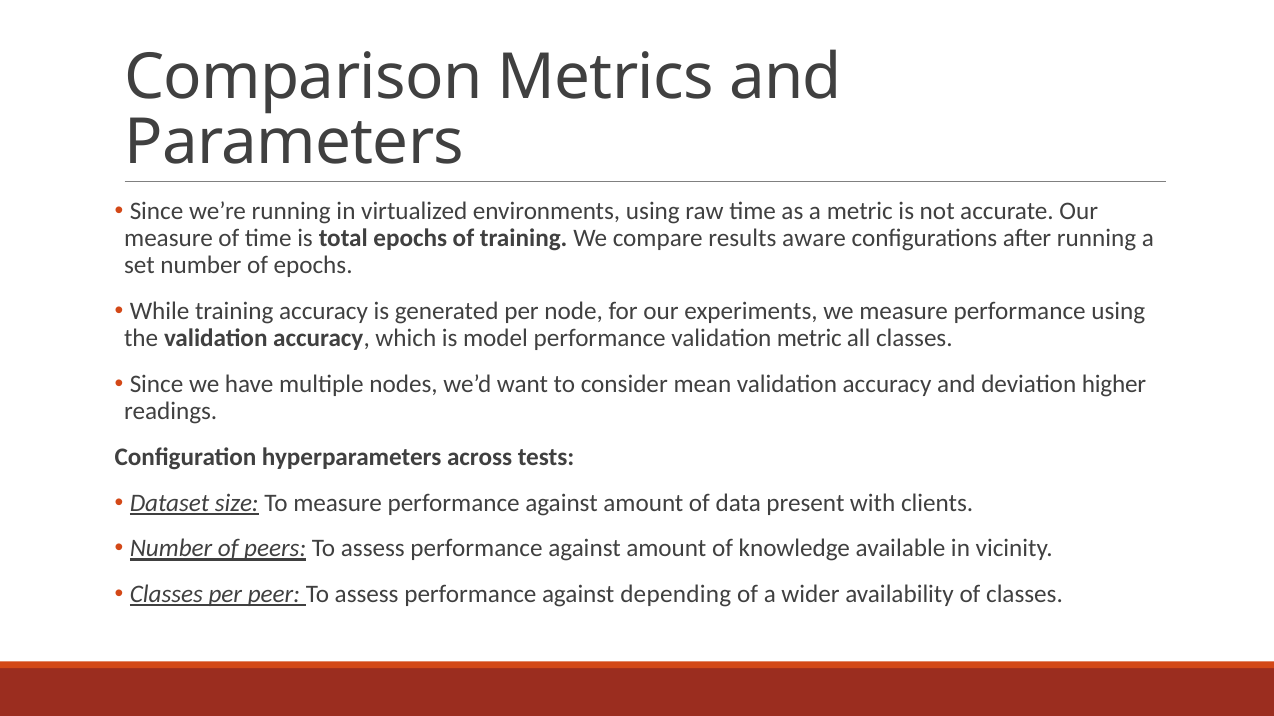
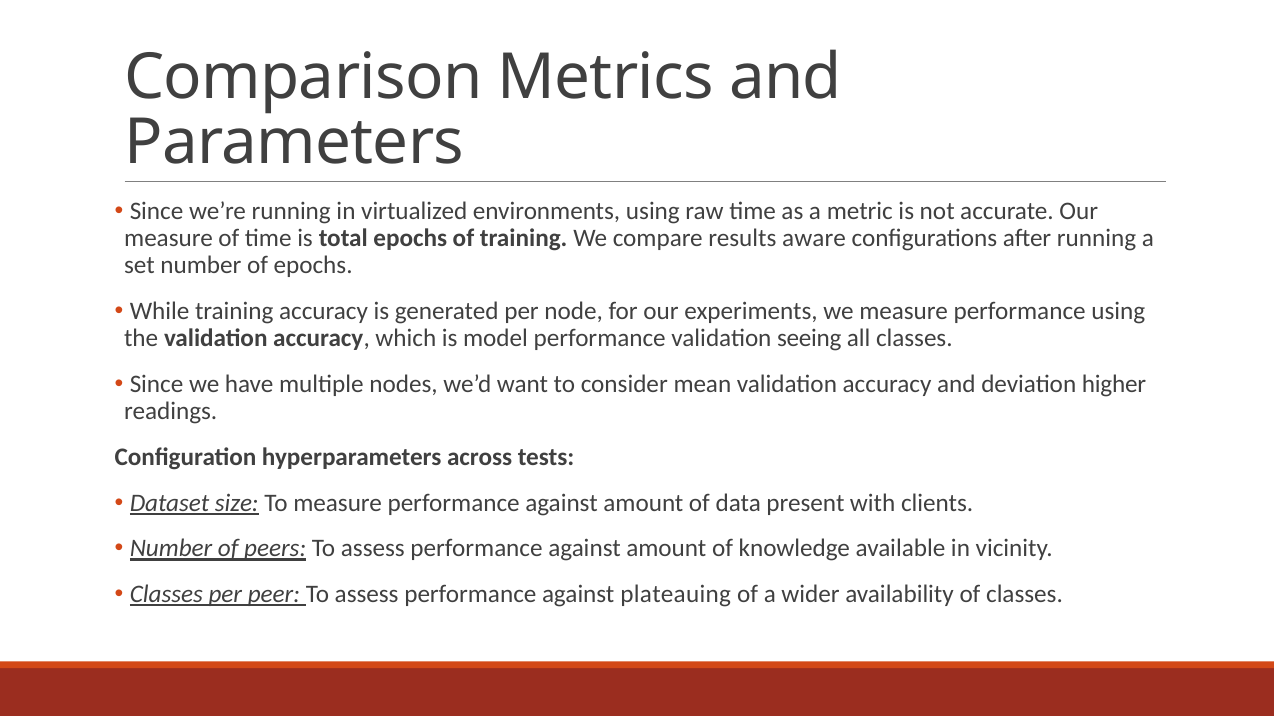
validation metric: metric -> seeing (809, 339)
depending: depending -> plateauing (676, 595)
